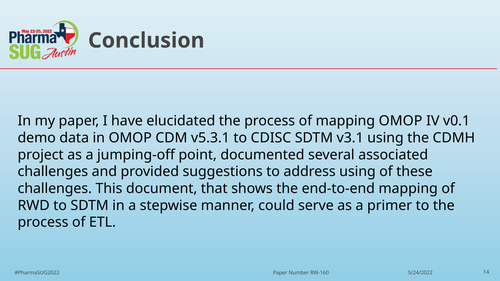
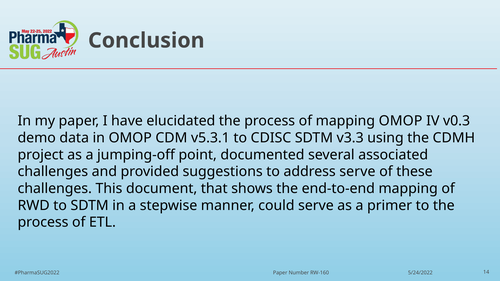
v0.1: v0.1 -> v0.3 (457, 121)
v3.1: v3.1 -> v3.3 (350, 138)
address using: using -> serve (357, 172)
